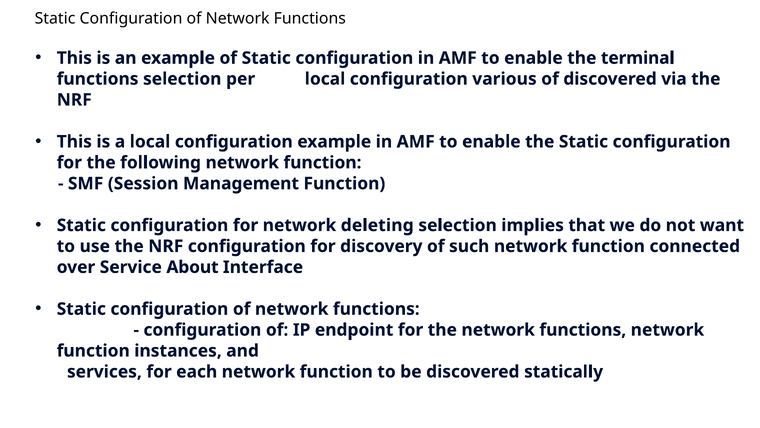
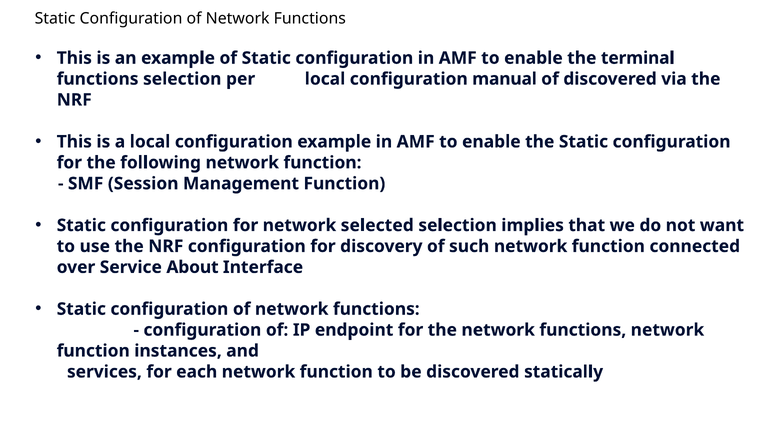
various: various -> manual (505, 79)
deleting: deleting -> selected (377, 225)
